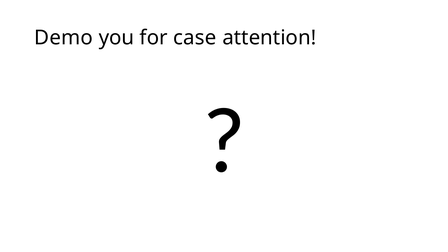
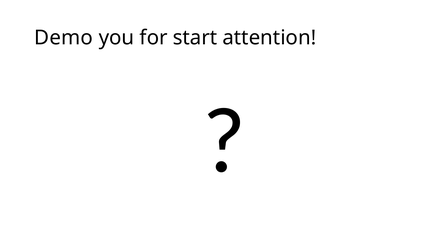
case: case -> start (195, 38)
